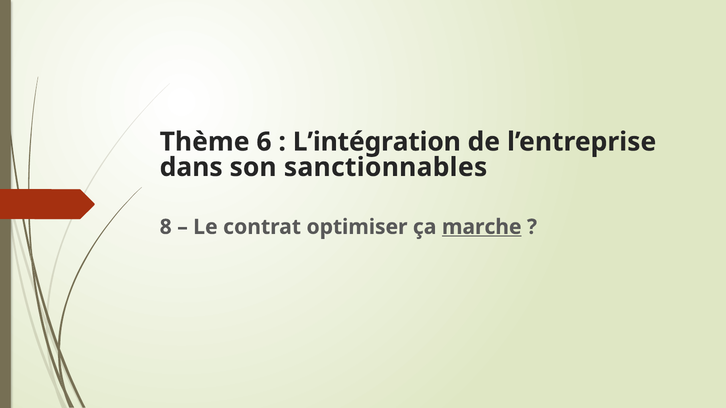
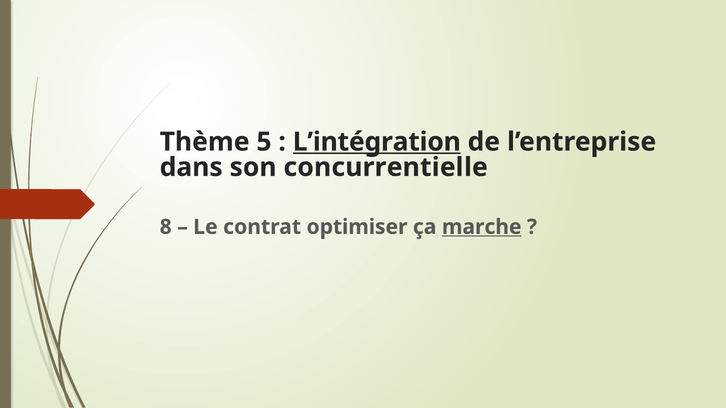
6: 6 -> 5 (264, 142)
L’intégration underline: none -> present (377, 142)
sanctionnables: sanctionnables -> concurrentielle (386, 167)
